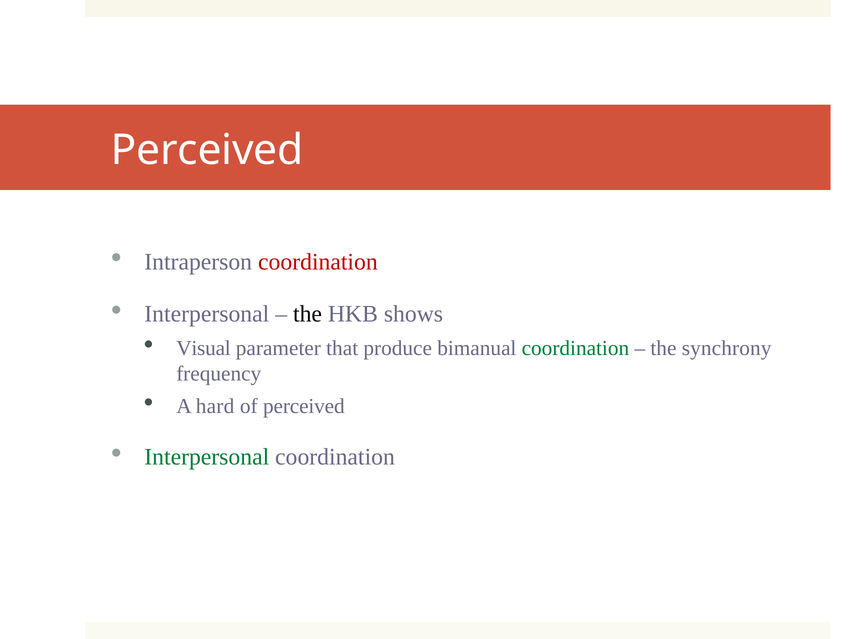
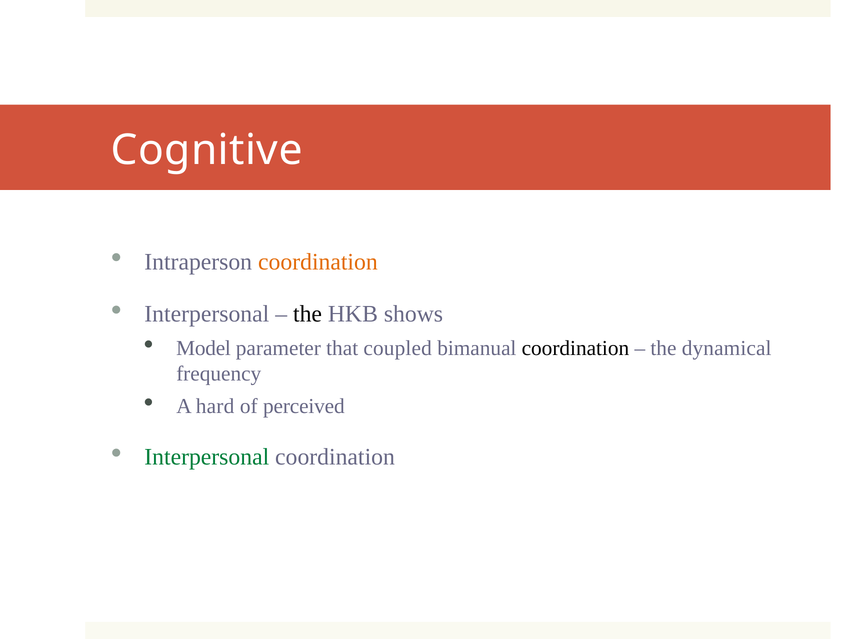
Perceived: Perceived -> Cognitive (207, 150)
coordination colour: red -> orange (318, 262)
Visual: Visual -> Model (204, 348)
produce: produce -> coupled (398, 348)
coordination colour: green -> black (575, 348)
synchrony: synchrony -> dynamical (727, 348)
